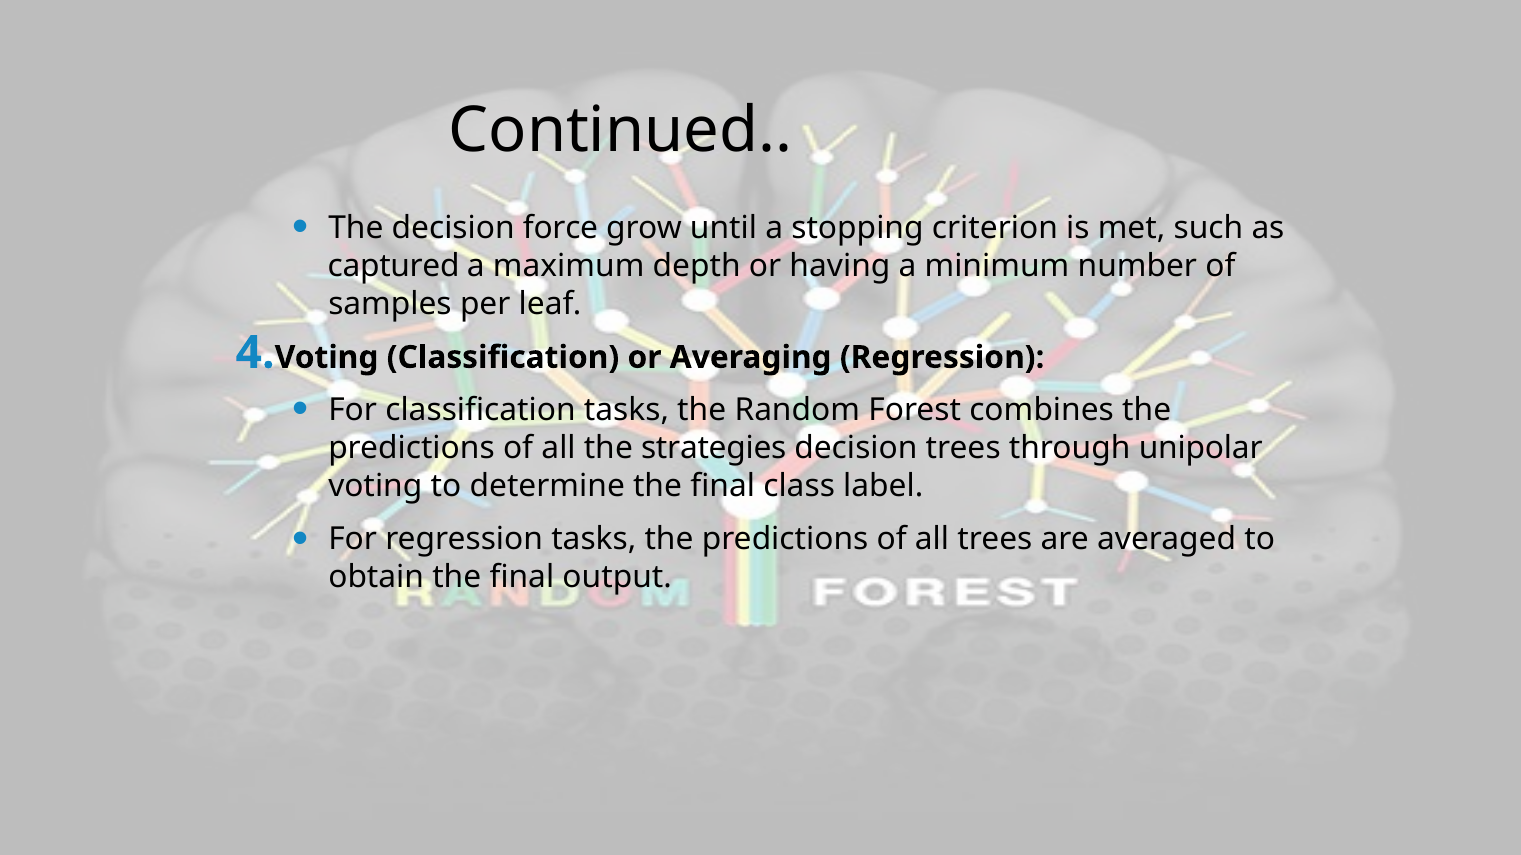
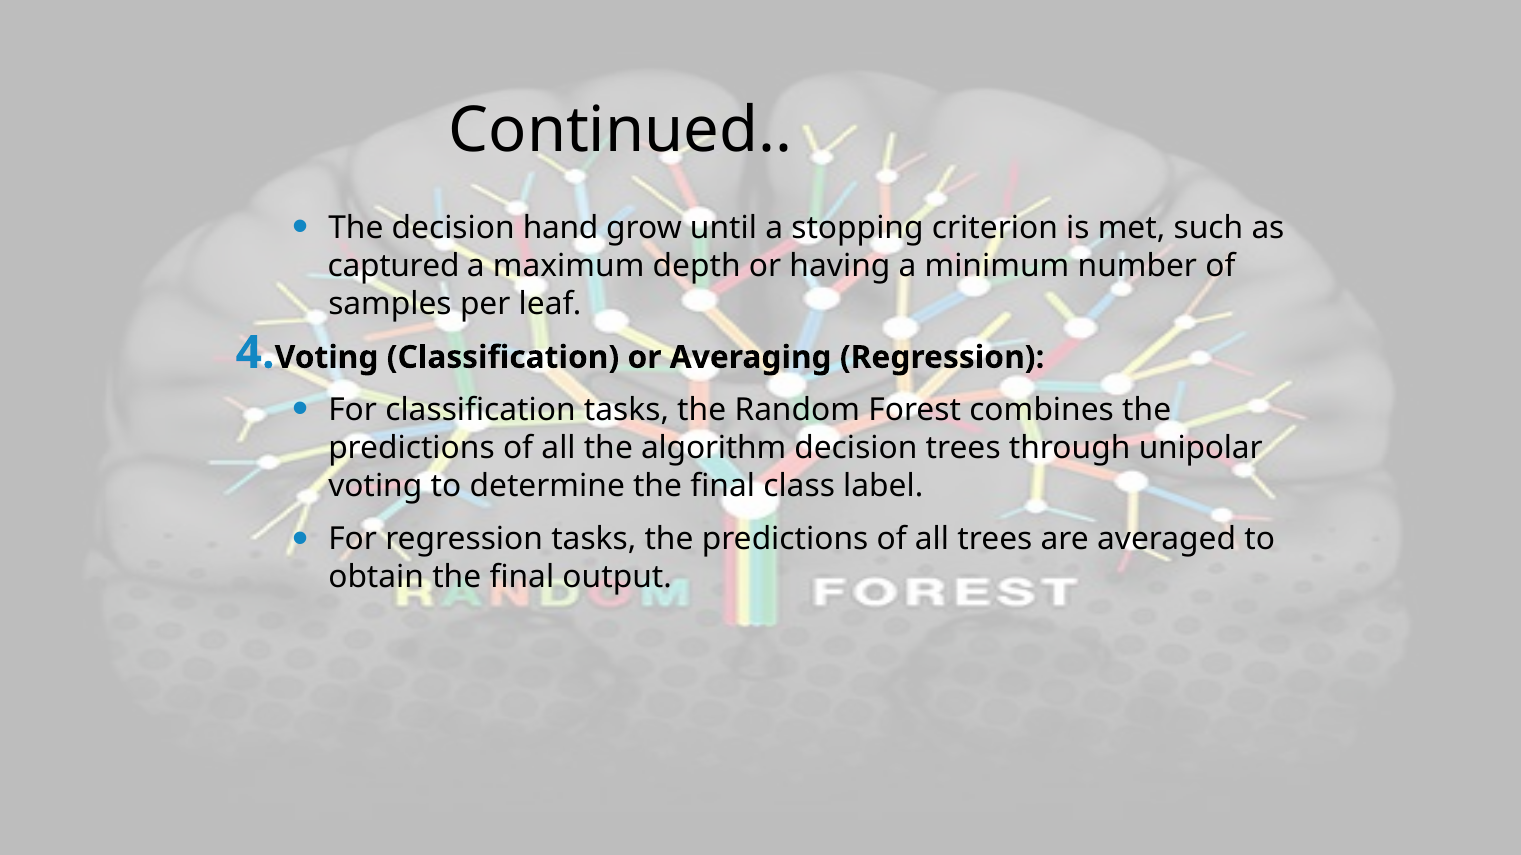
force: force -> hand (561, 228)
strategies: strategies -> algorithm (714, 449)
